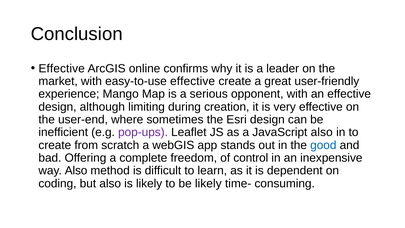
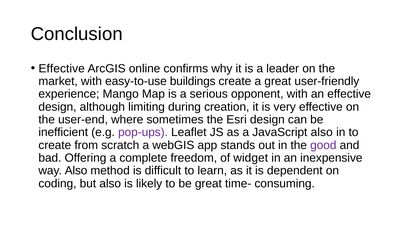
easy-to-use effective: effective -> buildings (193, 81)
good colour: blue -> purple (323, 145)
control: control -> widget (251, 158)
be likely: likely -> great (208, 183)
